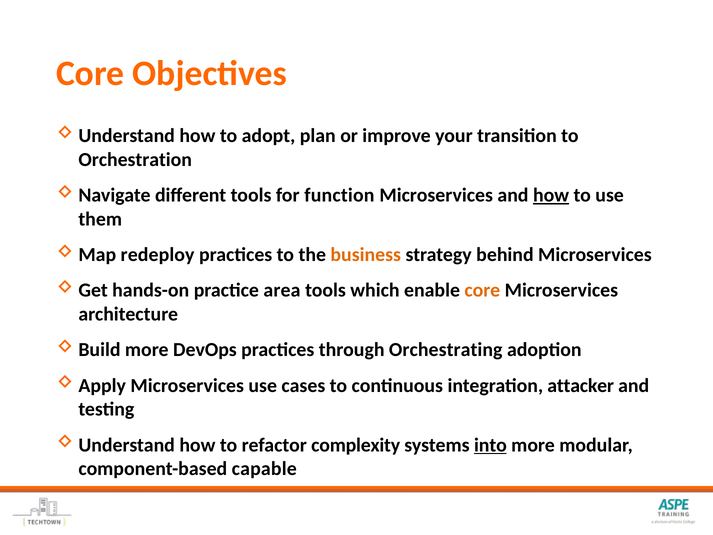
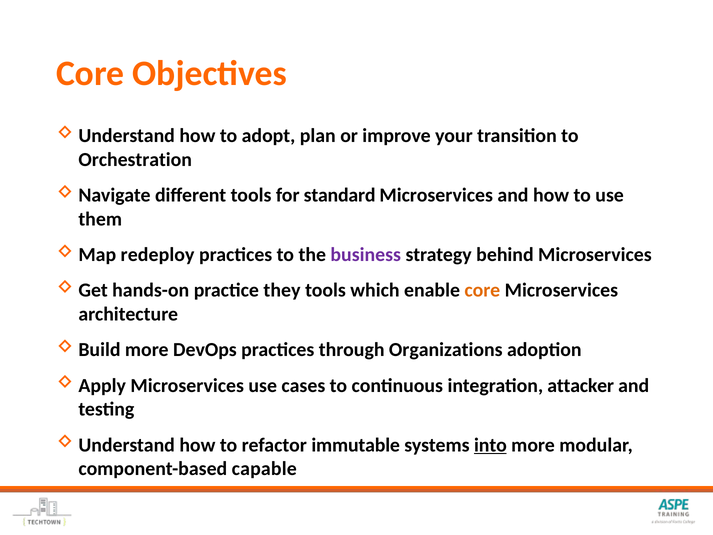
function: function -> standard (340, 195)
how underline: present -> none (551, 195)
business colour: orange -> purple (366, 255)
area: area -> they (282, 290)
Orchestrating: Orchestrating -> Organizations (446, 350)
complexity: complexity -> immutable (356, 445)
